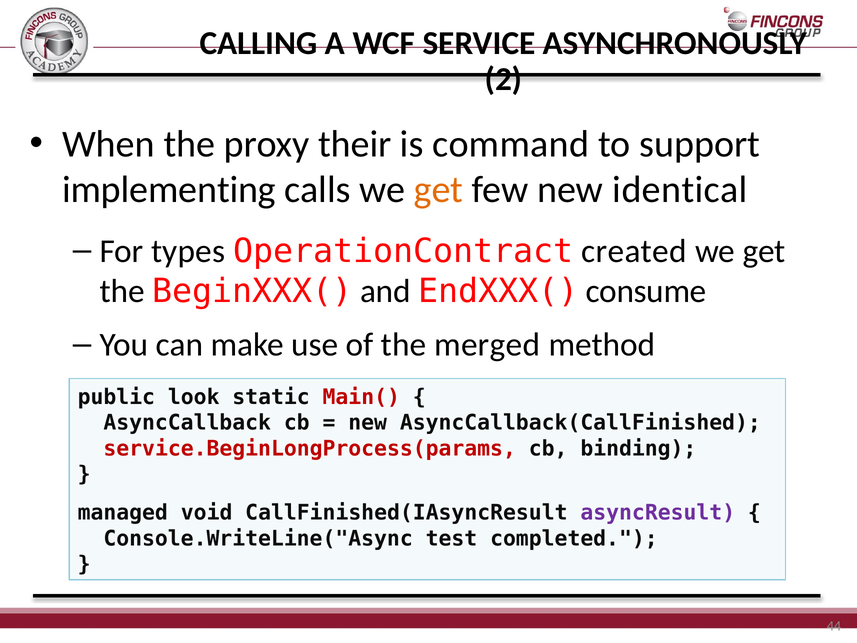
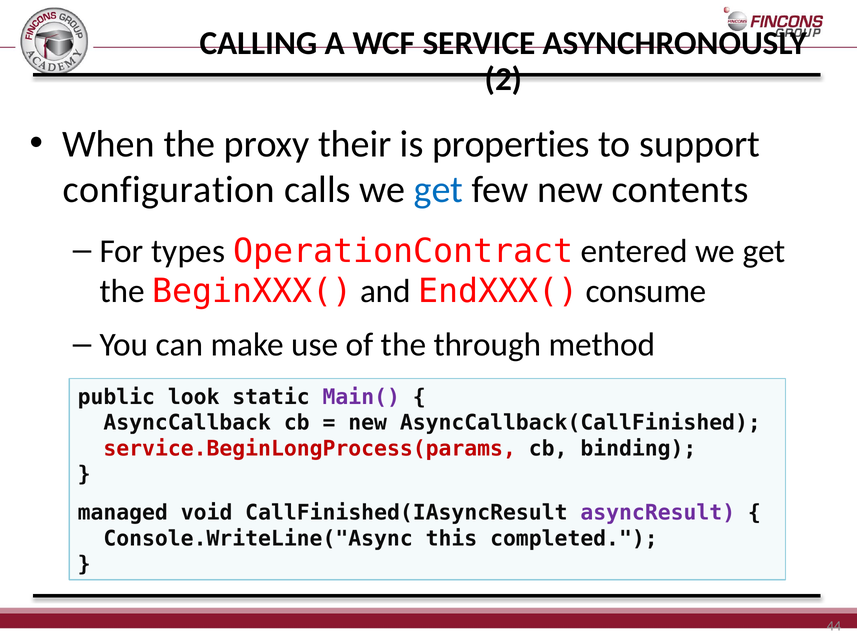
command: command -> properties (511, 144)
implementing: implementing -> configuration (169, 190)
get colour: orange -> blue (439, 190)
identical: identical -> contents (680, 190)
created: created -> entered (634, 251)
merged: merged -> through (487, 345)
Main( colour: red -> purple (361, 397)
test: test -> this (451, 538)
